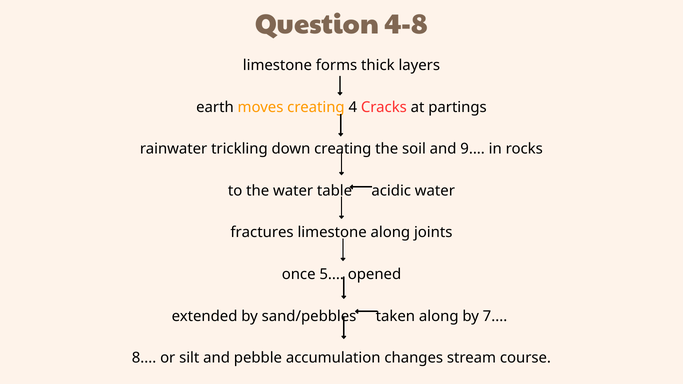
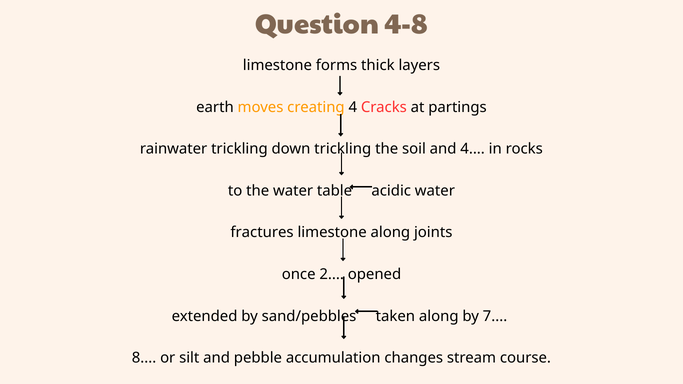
down creating: creating -> trickling (343, 149)
and 9: 9 -> 4 (473, 149)
5: 5 -> 2 (332, 274)
